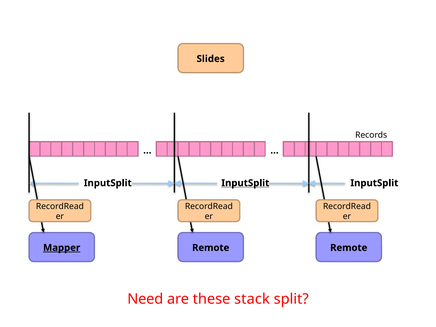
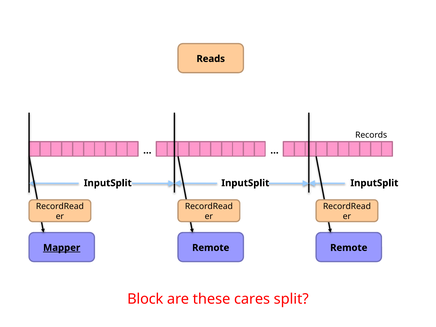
Slides: Slides -> Reads (211, 59)
InputSplit underline: present -> none (245, 183)
Need: Need -> Block (145, 299)
stack: stack -> cares (252, 299)
